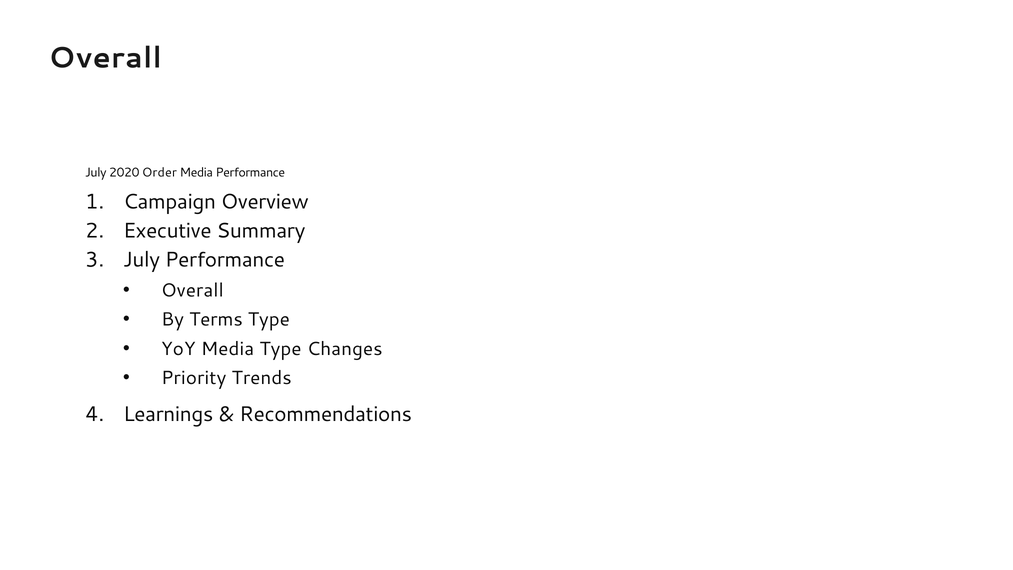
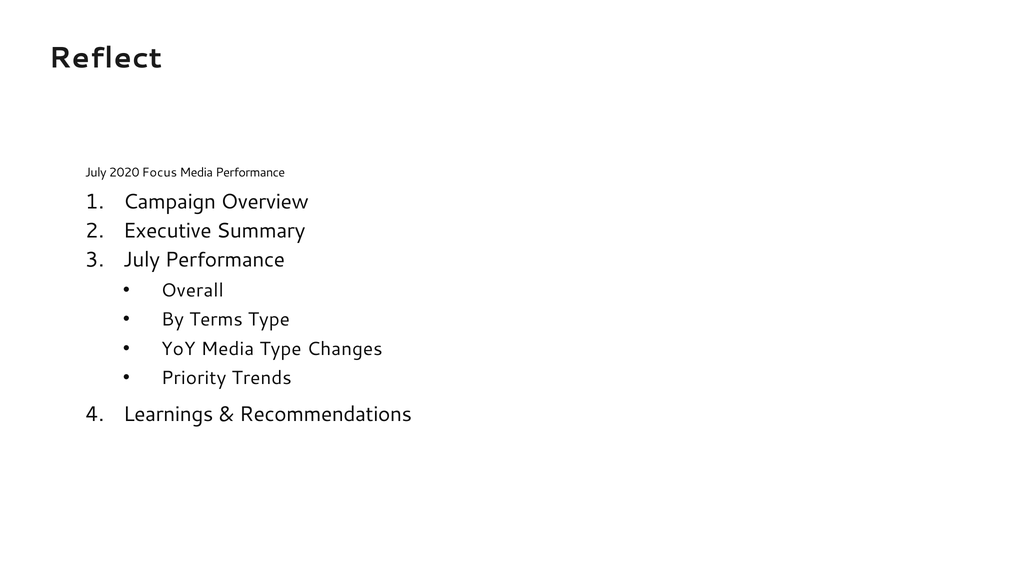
Overall: Overall -> Reflect (106, 58)
Order: Order -> Focus (159, 173)
